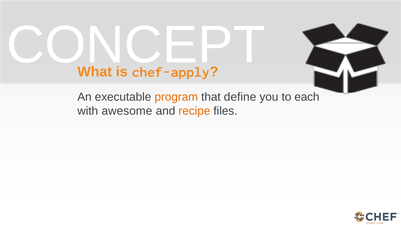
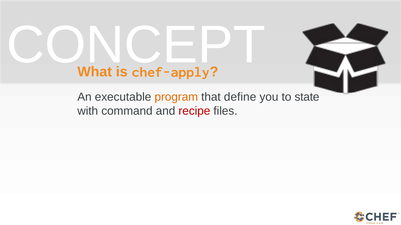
each: each -> state (307, 97)
awesome: awesome -> command (127, 111)
recipe colour: orange -> red (194, 111)
